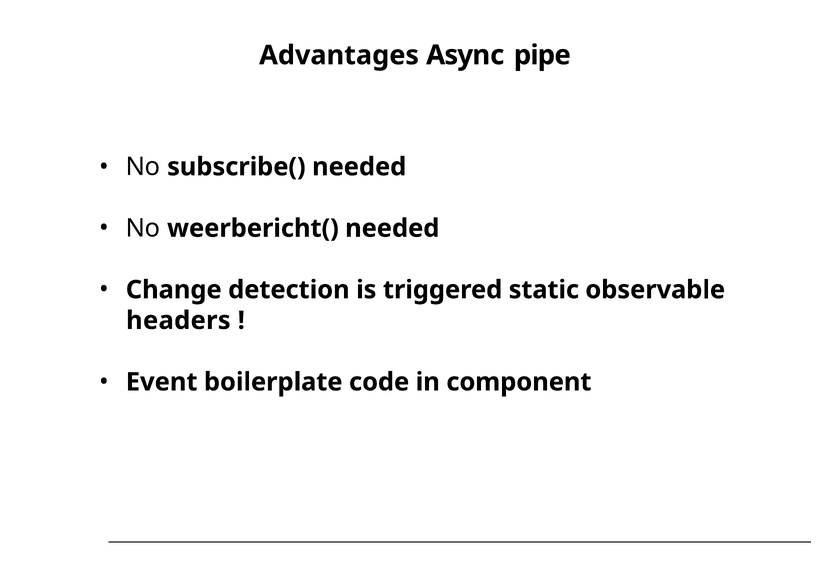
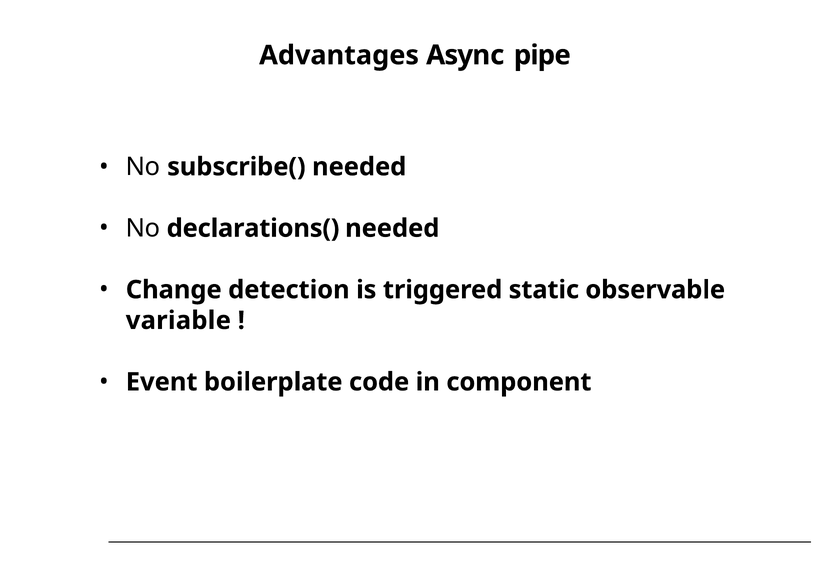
weerbericht(: weerbericht( -> declarations( (253, 228)
headers: headers -> variable (178, 321)
